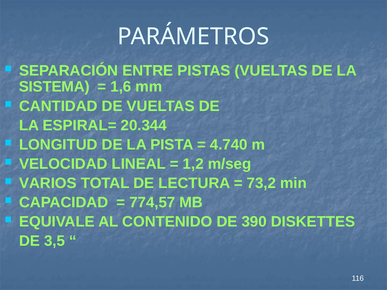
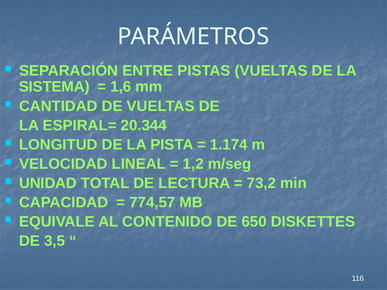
4.740: 4.740 -> 1.174 (229, 145)
VARIOS: VARIOS -> UNIDAD (48, 183)
390: 390 -> 650 (254, 222)
